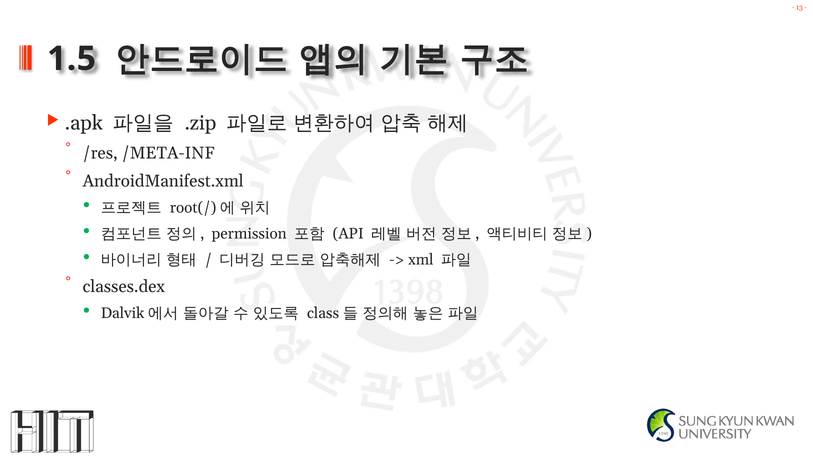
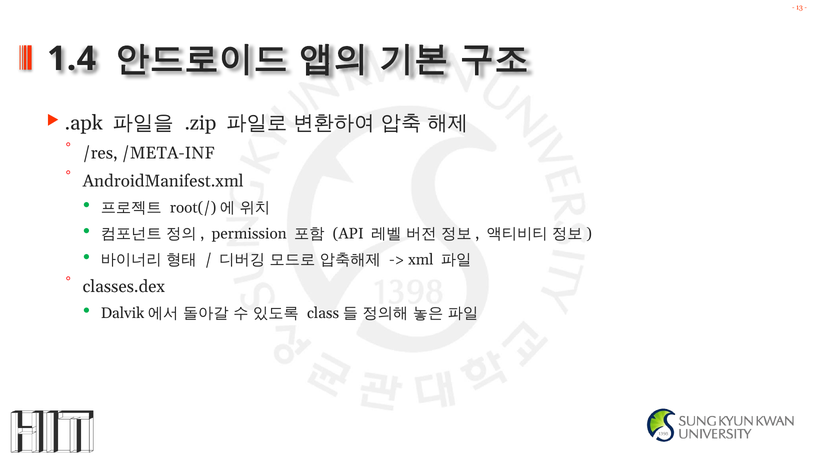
1.5: 1.5 -> 1.4 (71, 59)
